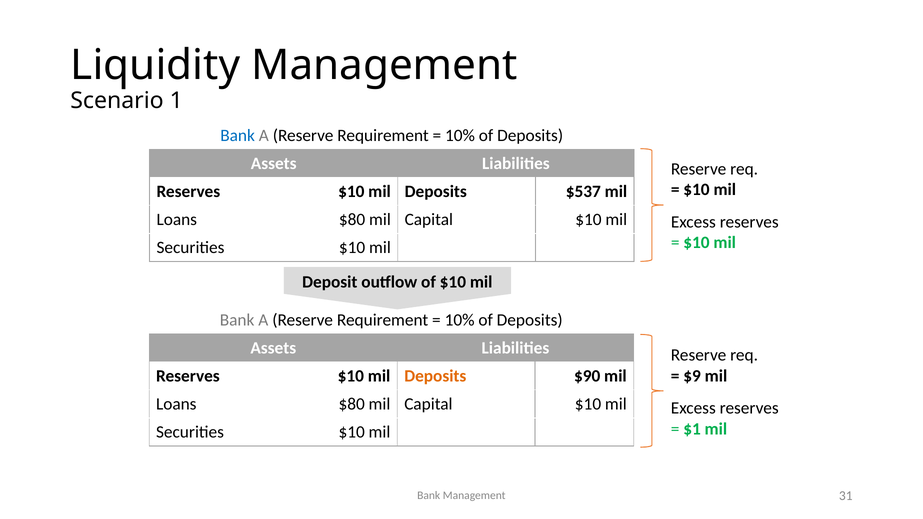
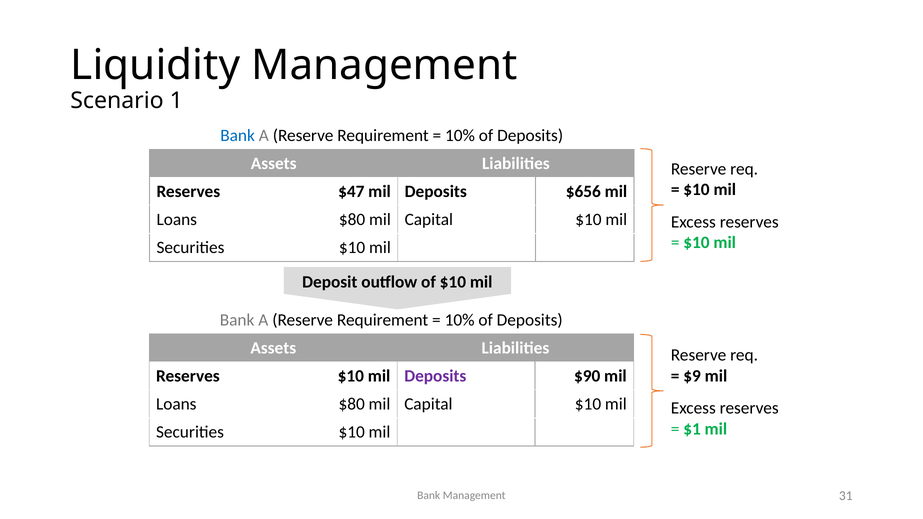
$10: $10 -> $47 (351, 192)
$537: $537 -> $656 (583, 192)
Deposits colour: orange -> purple (435, 376)
